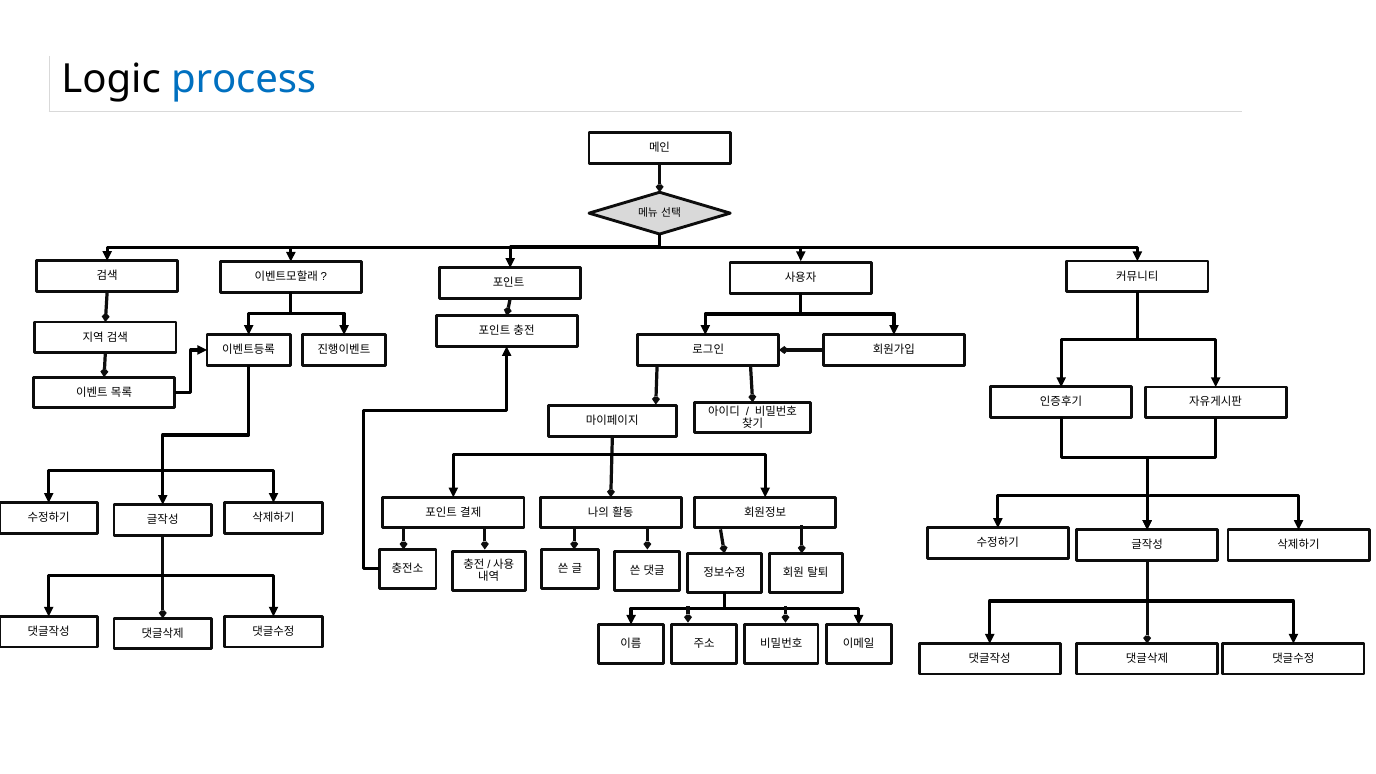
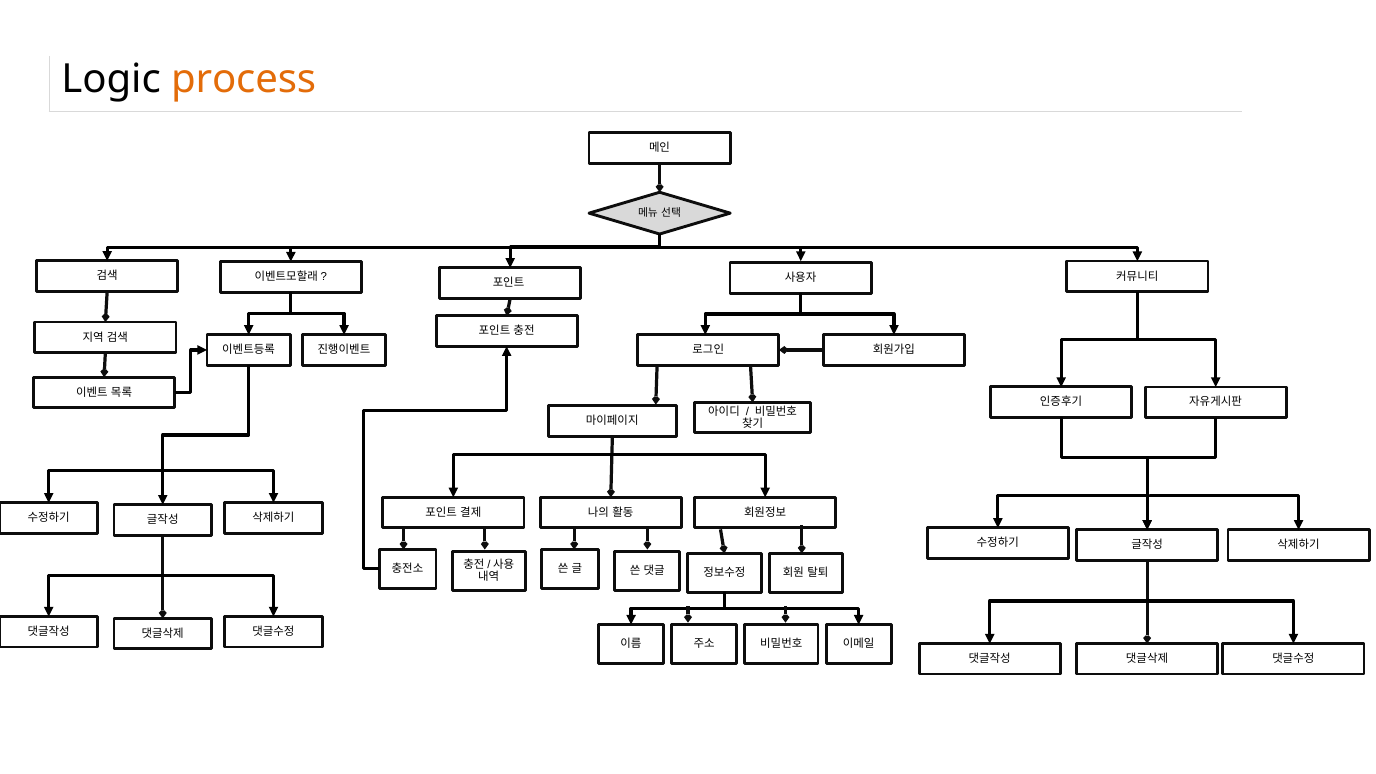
process colour: blue -> orange (244, 79)
